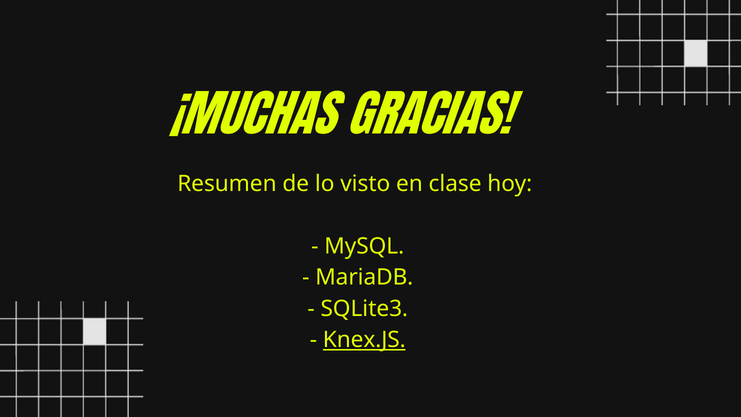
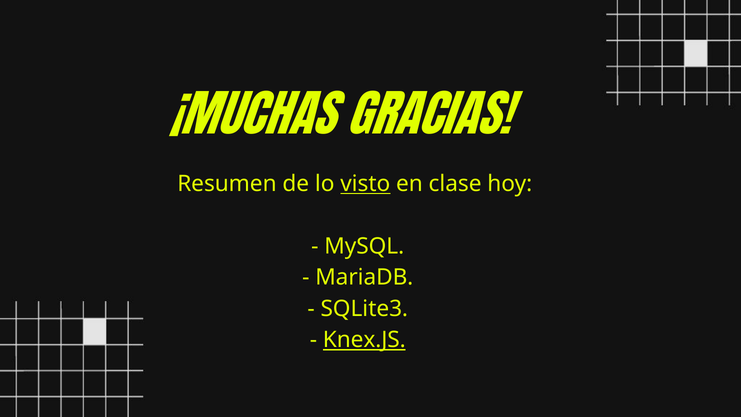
visto underline: none -> present (365, 184)
